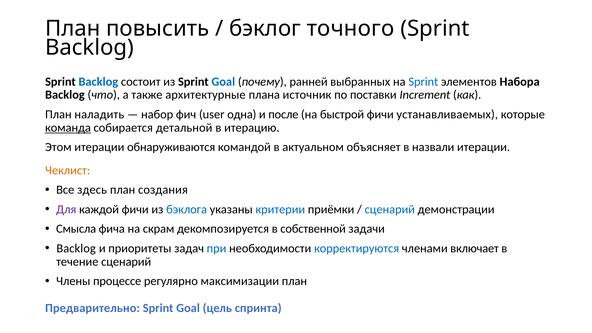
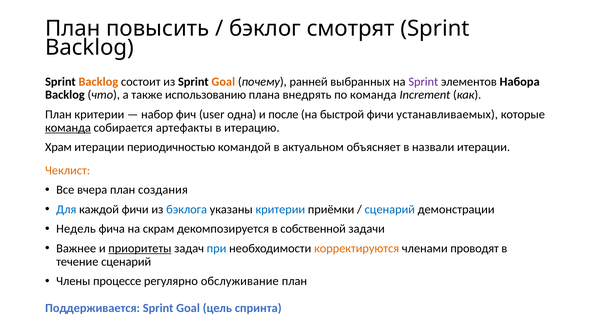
точного: точного -> смотрят (351, 28)
Backlog colour: blue -> orange (98, 82)
Goal colour: blue -> orange (223, 82)
Sprint colour: blue -> purple (423, 82)
архитектурные: архитектурные -> использованию (206, 95)
источник: источник -> внедрять (307, 95)
по поставки: поставки -> команда (373, 95)
План наладить: наладить -> критерии (99, 114)
детальной: детальной -> артефакты (184, 128)
Этом: Этом -> Храм (58, 147)
обнаруживаются: обнаруживаются -> периодичностью (171, 147)
здесь: здесь -> вчера (92, 190)
Для colour: purple -> blue (66, 209)
Смысла: Смысла -> Недель (76, 229)
Backlog: Backlog -> Важнее (76, 248)
приоритеты underline: none -> present (140, 248)
корректируются colour: blue -> orange (357, 248)
включает: включает -> проводят (475, 248)
максимизации: максимизации -> обслуживание (240, 281)
Предварительно: Предварительно -> Поддерживается (93, 308)
